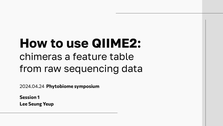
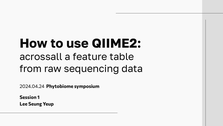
chimeras: chimeras -> acrossall (41, 57)
